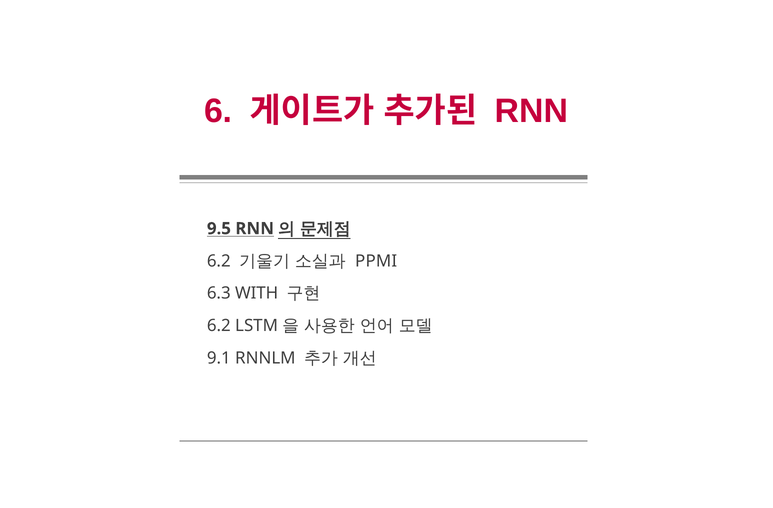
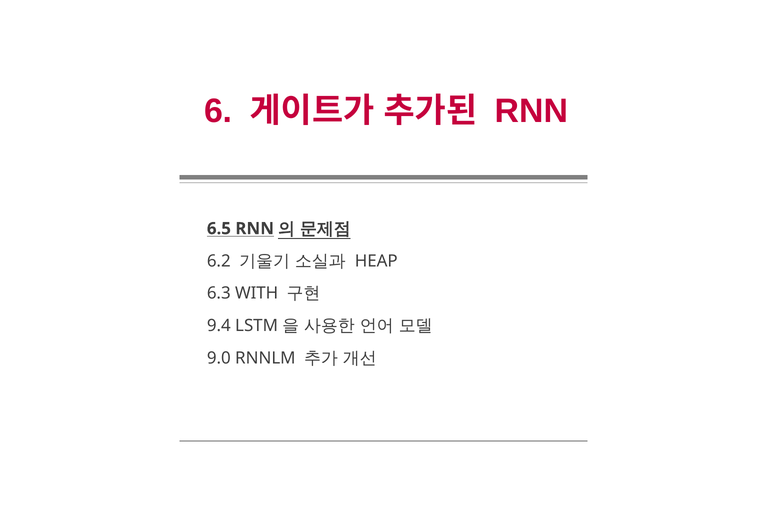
9.5: 9.5 -> 6.5 (219, 229)
PPMI: PPMI -> HEAP (376, 261)
6.2: 6.2 -> 9.4 (219, 326)
9.1: 9.1 -> 9.0 (219, 358)
